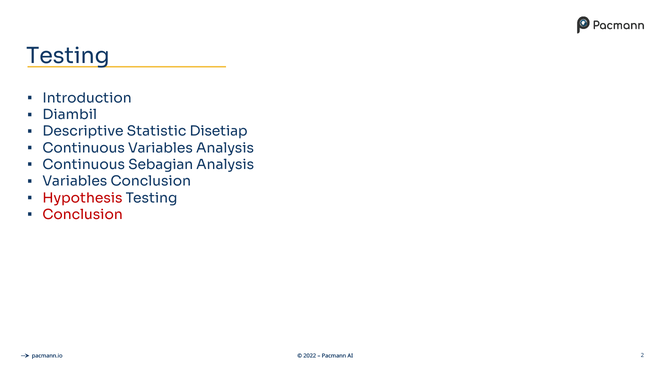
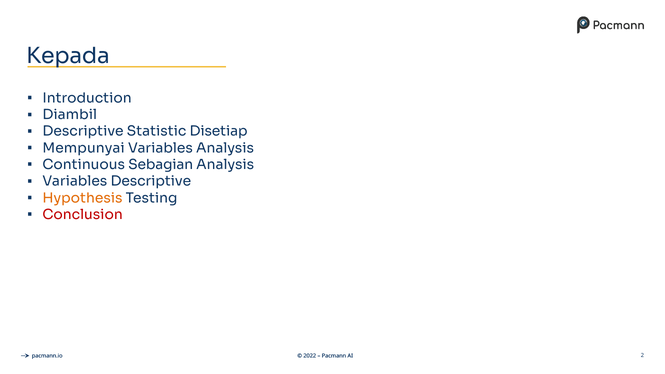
Testing: Testing -> Kepada (68, 56)
Continuous: Continuous -> Mempunyai (84, 148)
Variables Conclusion: Conclusion -> Descriptive (151, 181)
Hypothesis colour: red -> orange (82, 198)
